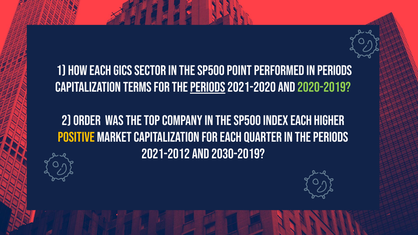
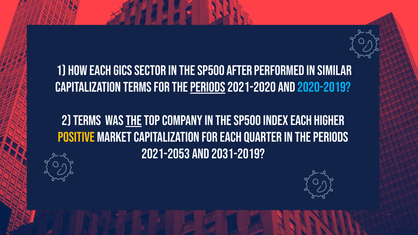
point: point -> after (239, 70)
in periods: periods -> similar (334, 70)
2020-2019 colour: light green -> light blue (324, 87)
2 ORDER: ORDER -> TERMS (87, 121)
THE underline: none -> present (134, 121)
2021-2012: 2021-2012 -> 2021-2053 (166, 154)
2030-2019: 2030-2019 -> 2031-2019 (238, 154)
